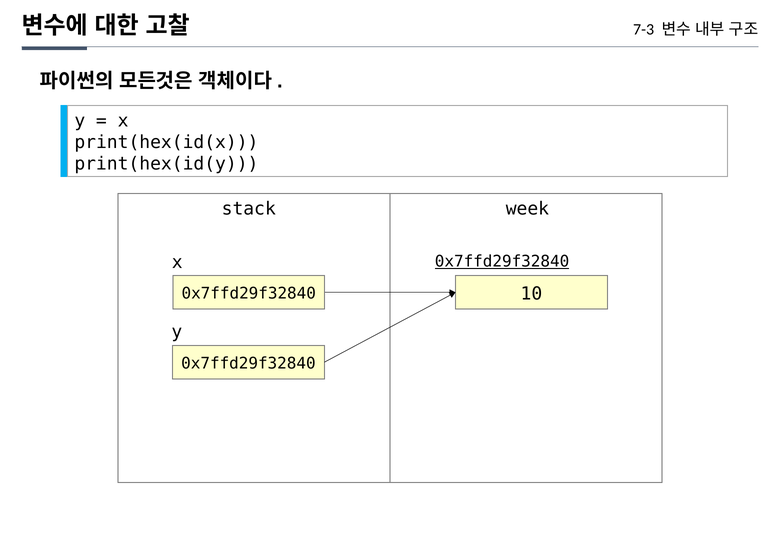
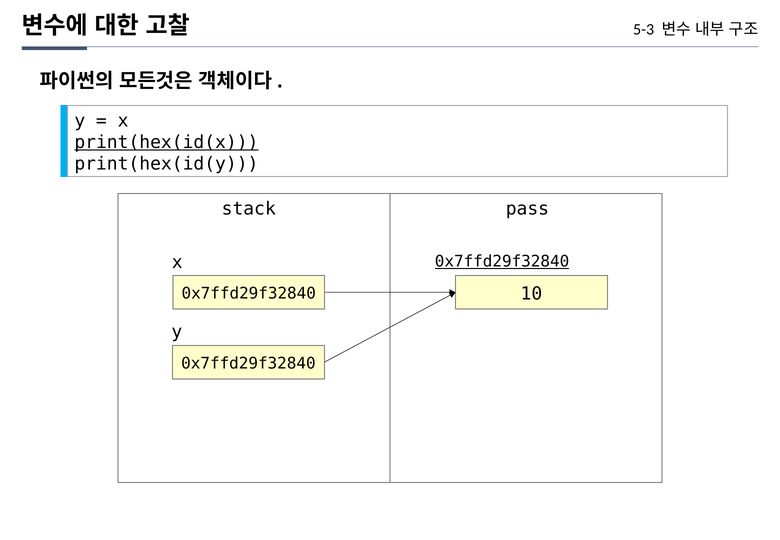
7-3: 7-3 -> 5-3 (644, 30)
print(hex(id(x underline: none -> present (166, 142)
week: week -> pass (527, 209)
